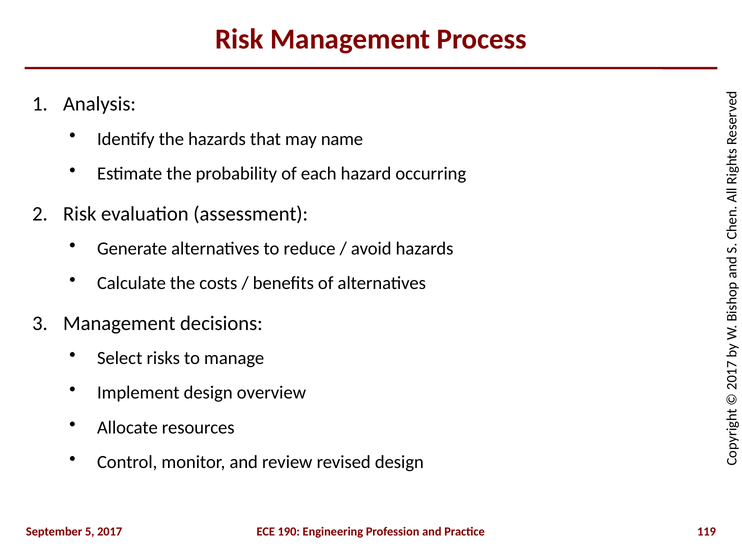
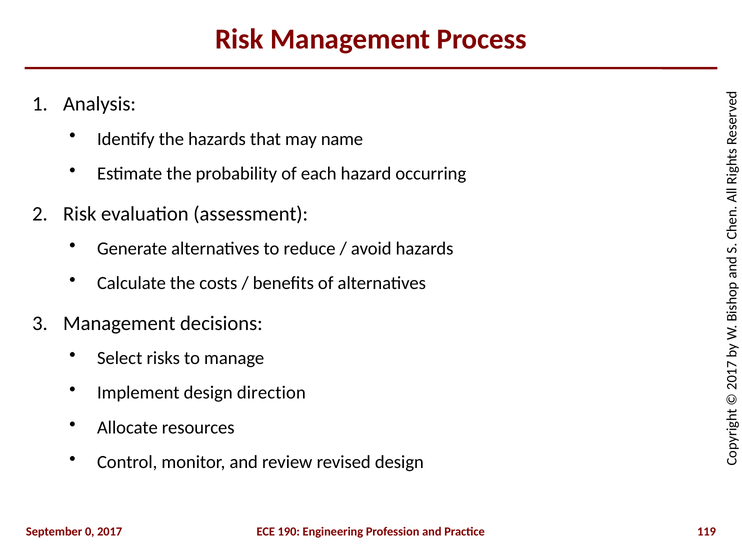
overview: overview -> direction (271, 392)
September 5: 5 -> 0 (90, 531)
